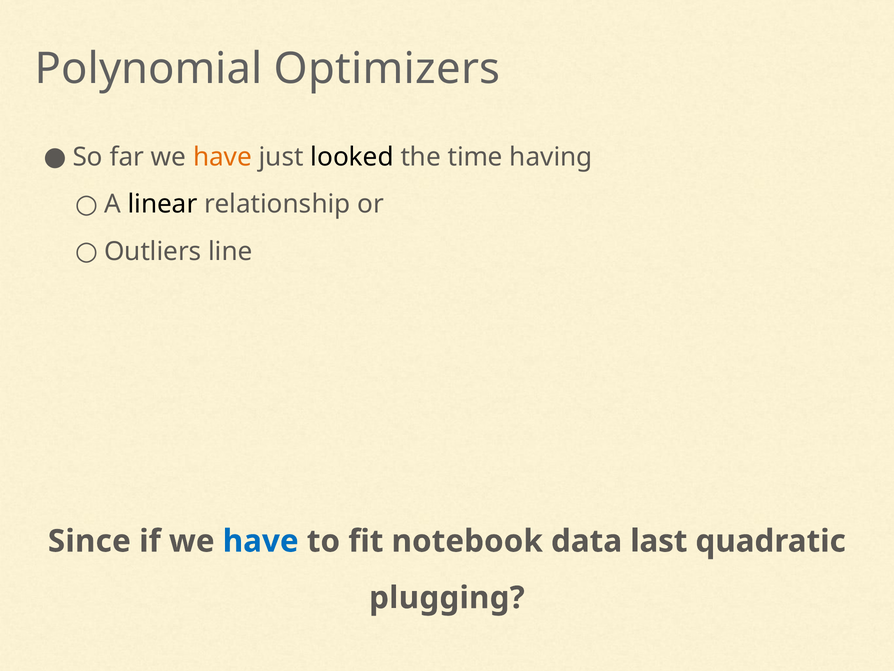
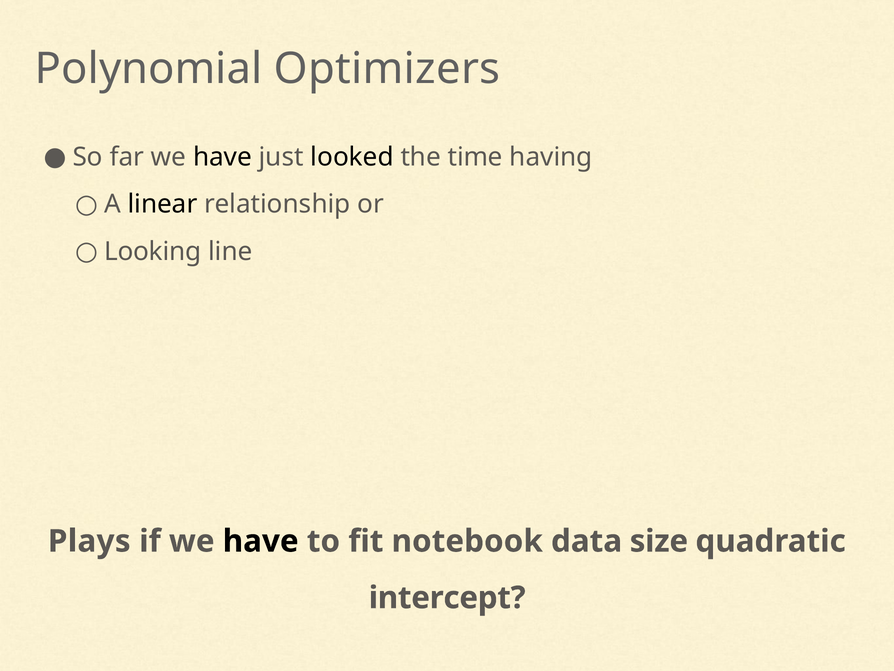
have colour: orange -> black (222, 157)
Outliers: Outliers -> Looking (153, 251)
Since: Since -> Plays (89, 541)
have colour: blue -> black (261, 541)
last: last -> size (659, 541)
plugging: plugging -> intercept (447, 597)
